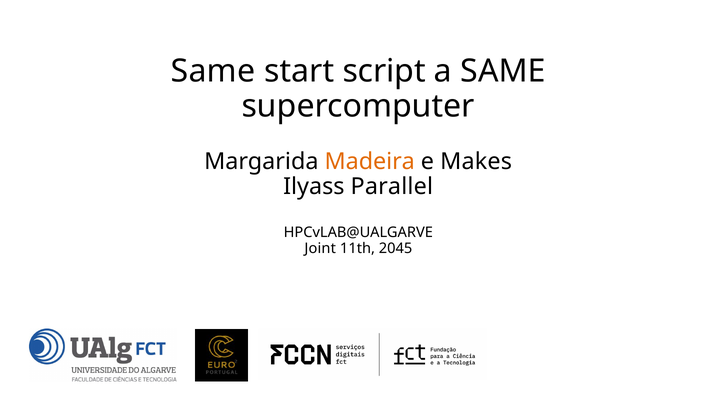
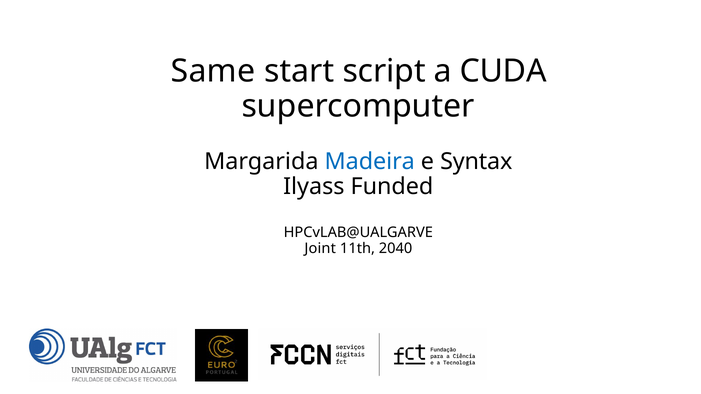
a SAME: SAME -> CUDA (503, 71)
Madeira colour: orange -> blue (370, 161)
Makes: Makes -> Syntax (476, 161)
Parallel: Parallel -> Funded (392, 187)
2045: 2045 -> 2040 (396, 248)
